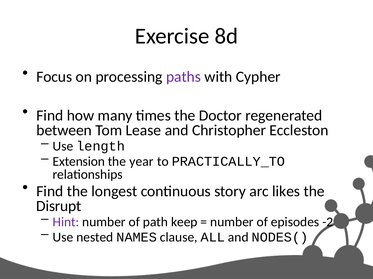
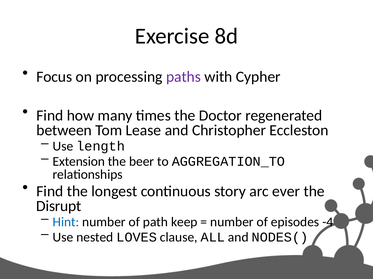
year: year -> beer (142, 162)
PRACTICALLY_TO: PRACTICALLY_TO -> AGGREGATION_TO (228, 162)
likes: likes -> ever (286, 192)
Hint colour: purple -> blue (66, 223)
-2: -2 -> -4 (328, 223)
NAMES: NAMES -> LOVES (137, 238)
